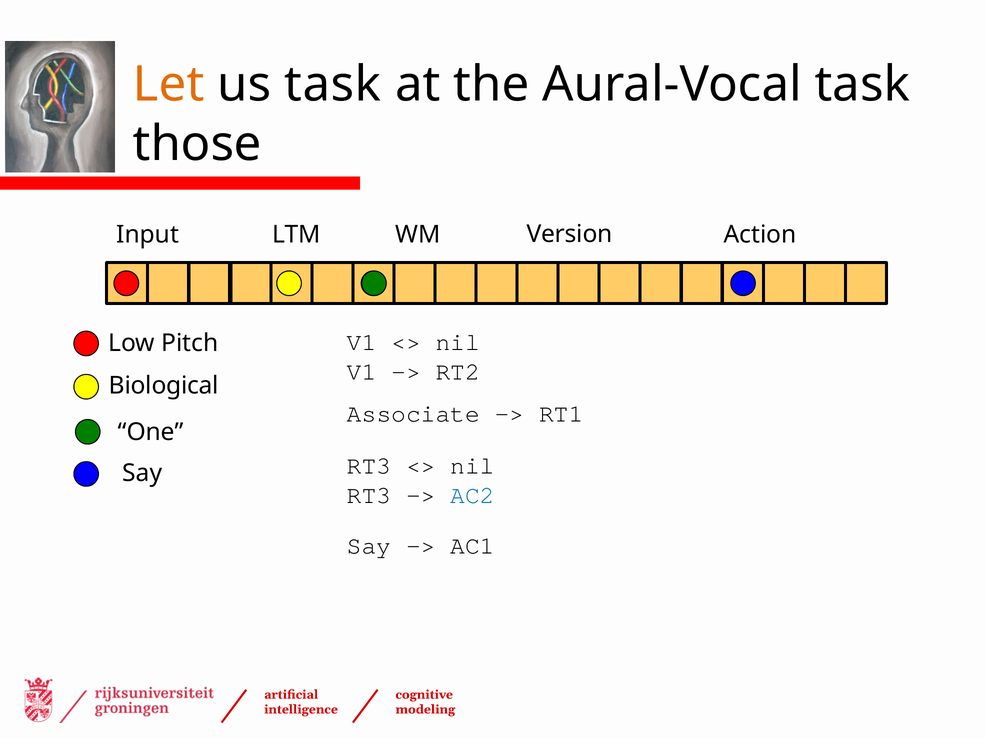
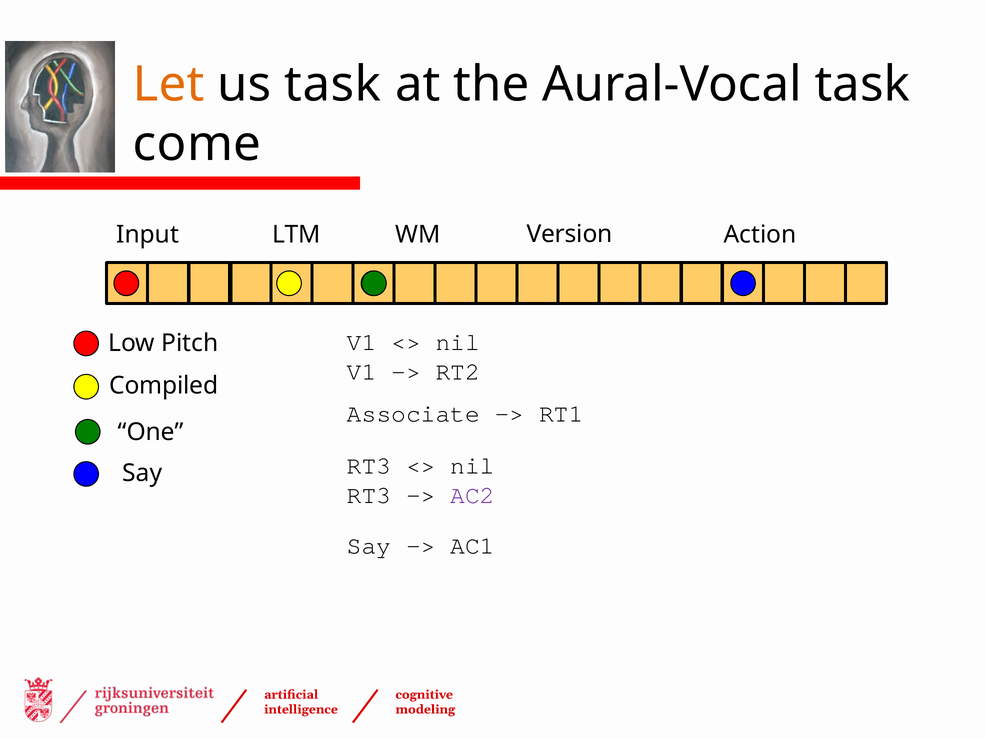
those: those -> come (197, 144)
Biological: Biological -> Compiled (164, 385)
AC2 colour: blue -> purple (473, 495)
